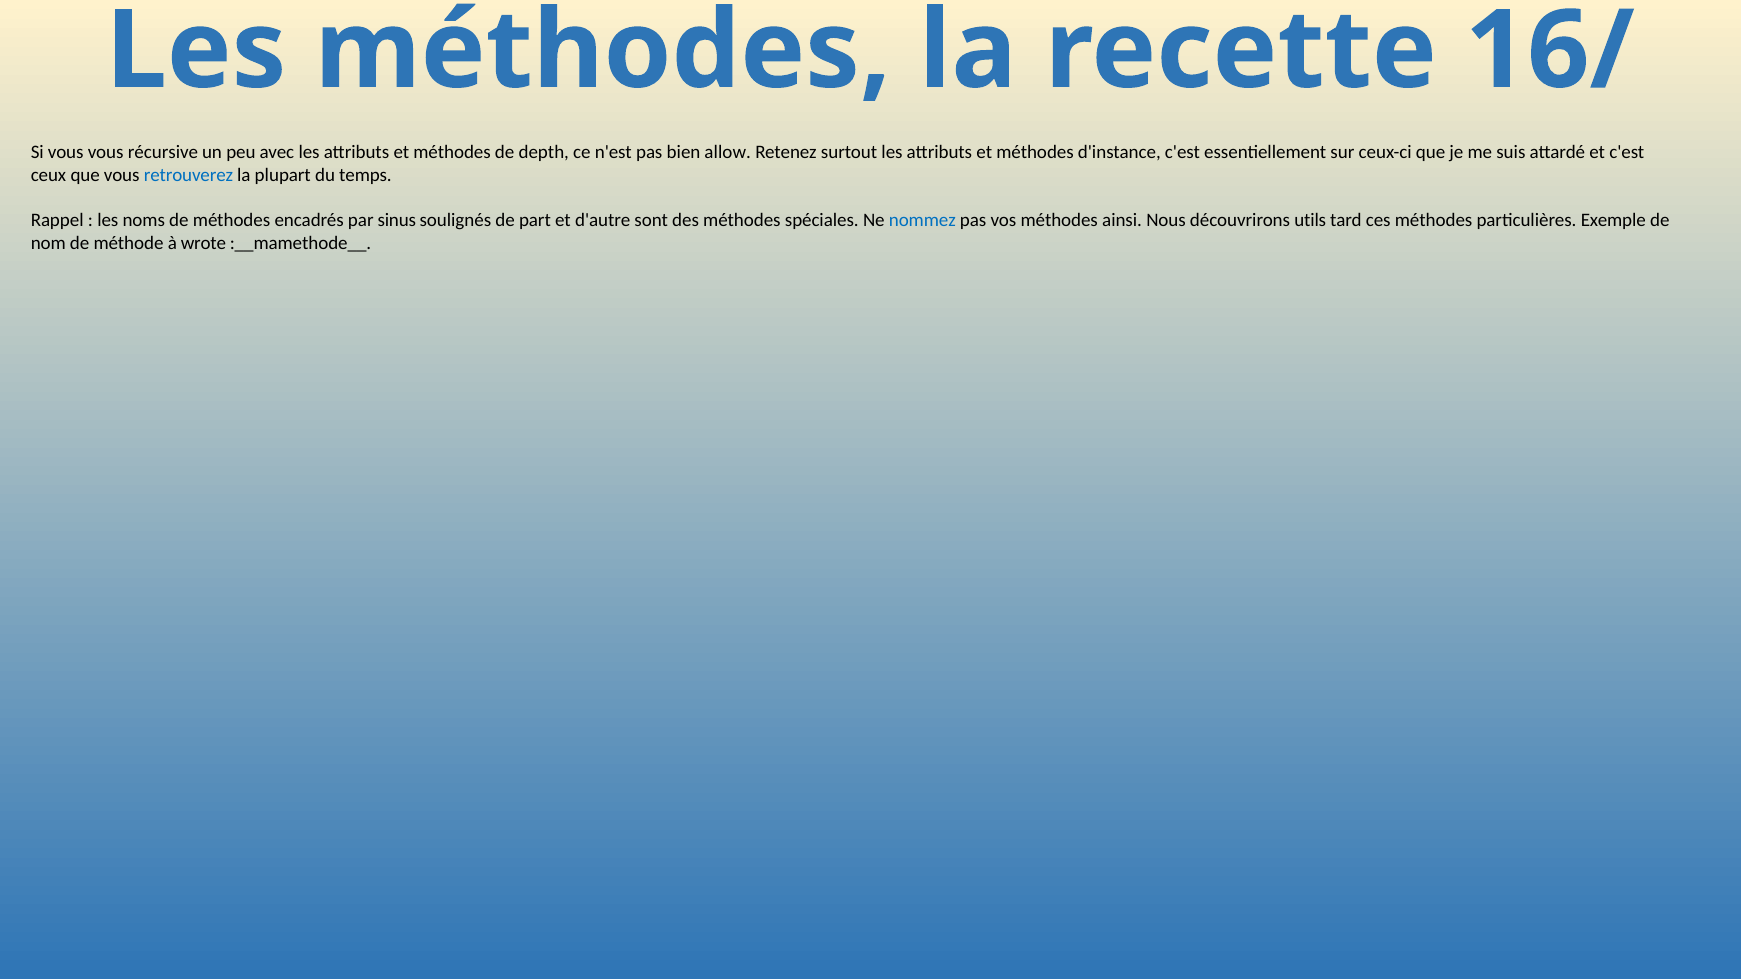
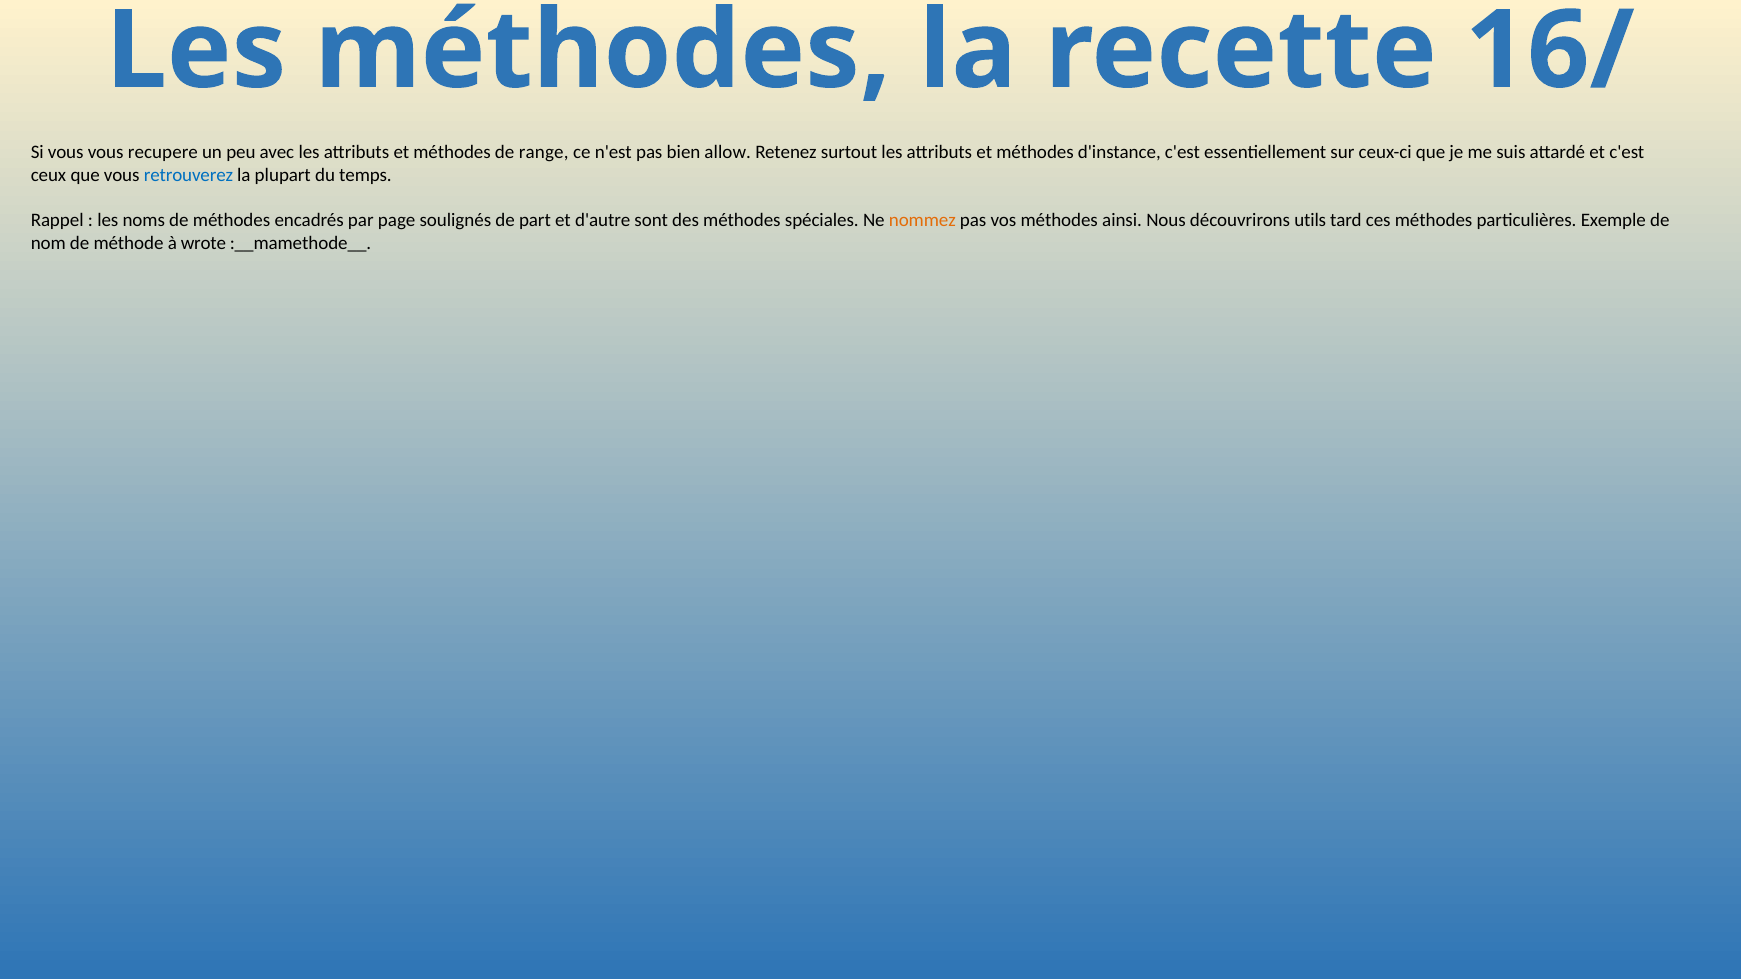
récursive: récursive -> recupere (163, 152)
depth: depth -> range (544, 152)
sinus: sinus -> page (397, 221)
nommez colour: blue -> orange (922, 221)
